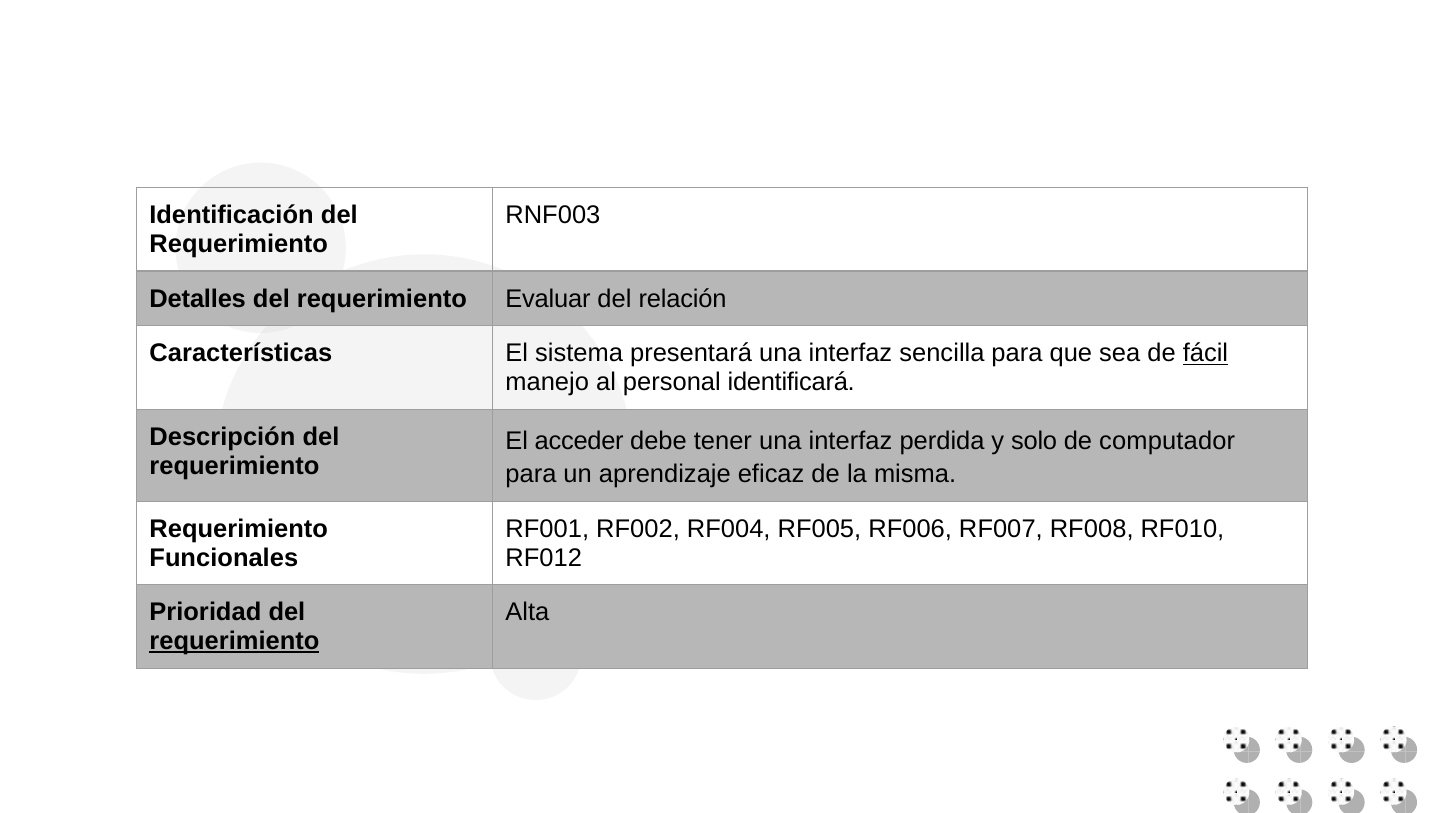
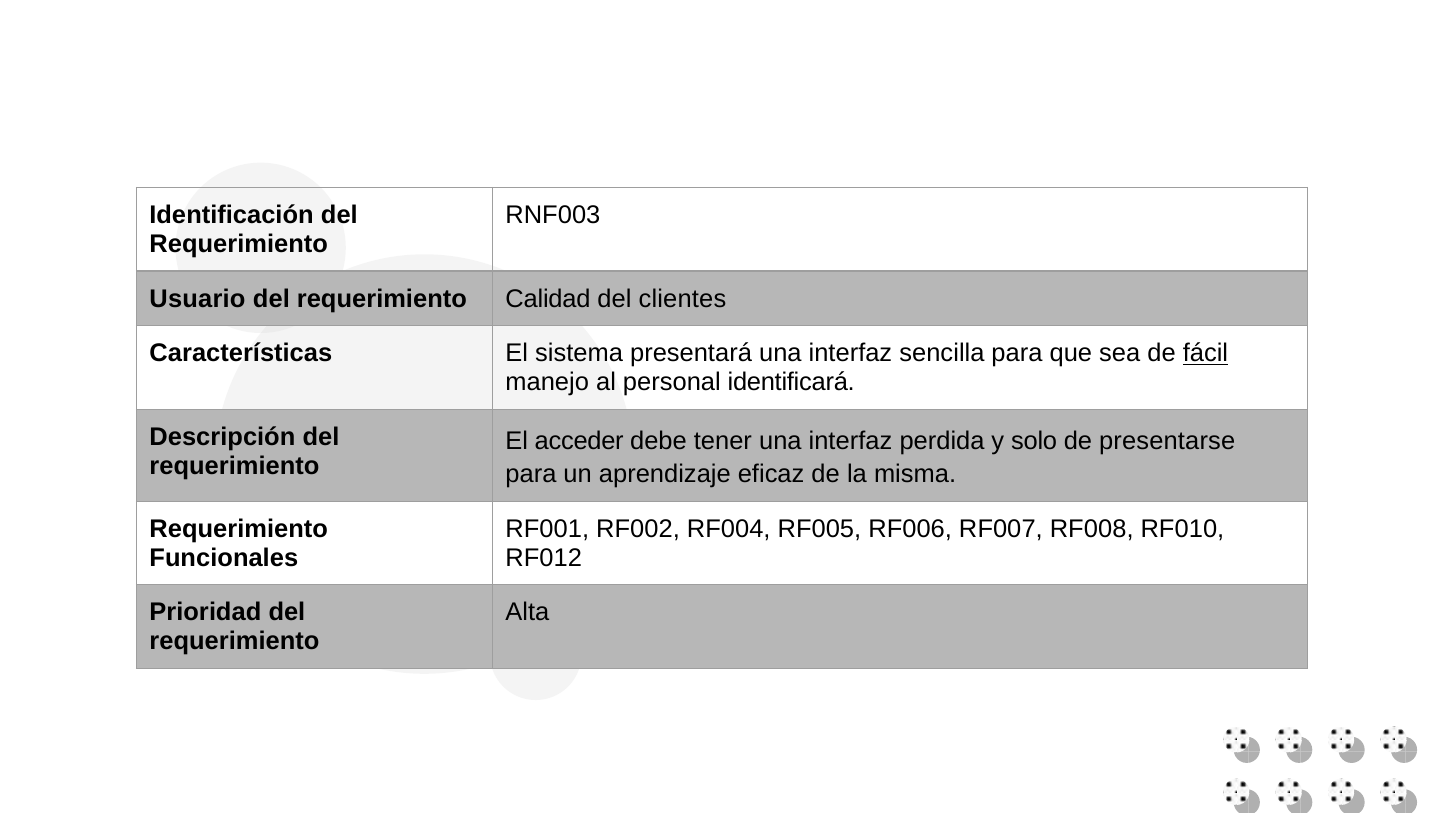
Detalles: Detalles -> Usuario (198, 298)
Evaluar: Evaluar -> Calidad (548, 298)
relación: relación -> clientes (682, 298)
computador: computador -> presentarse (1167, 441)
requerimiento underline: present -> none (234, 641)
